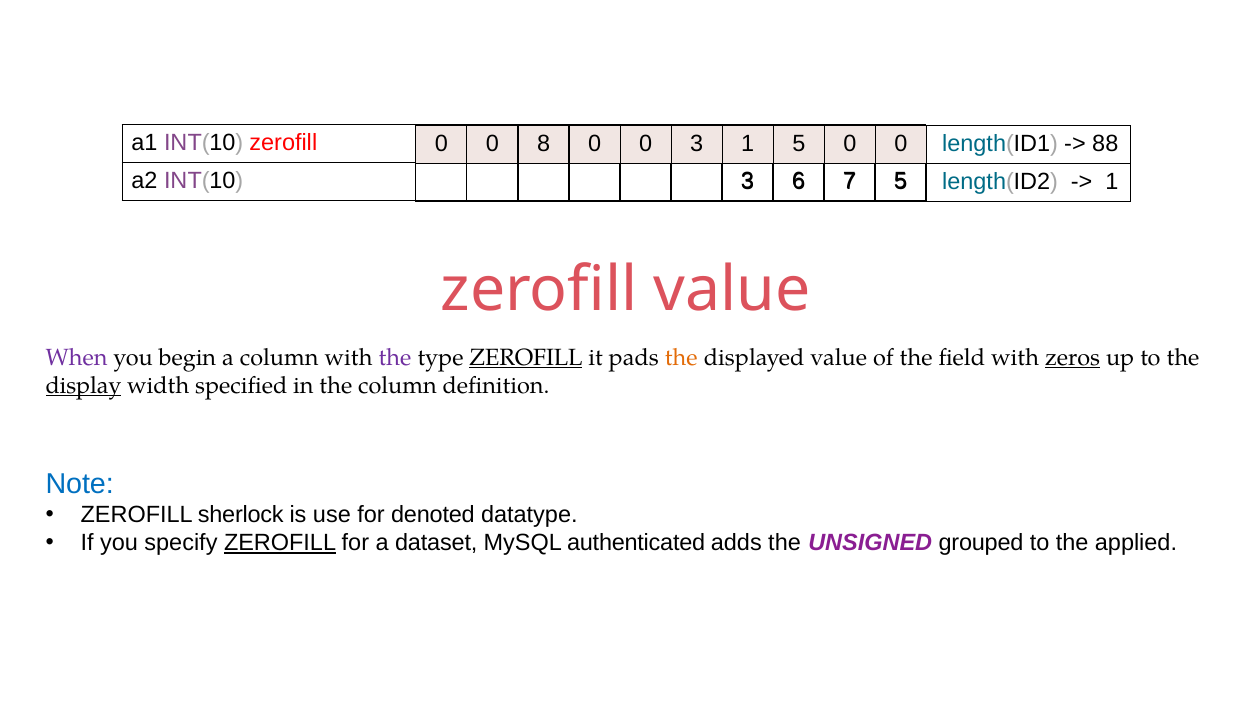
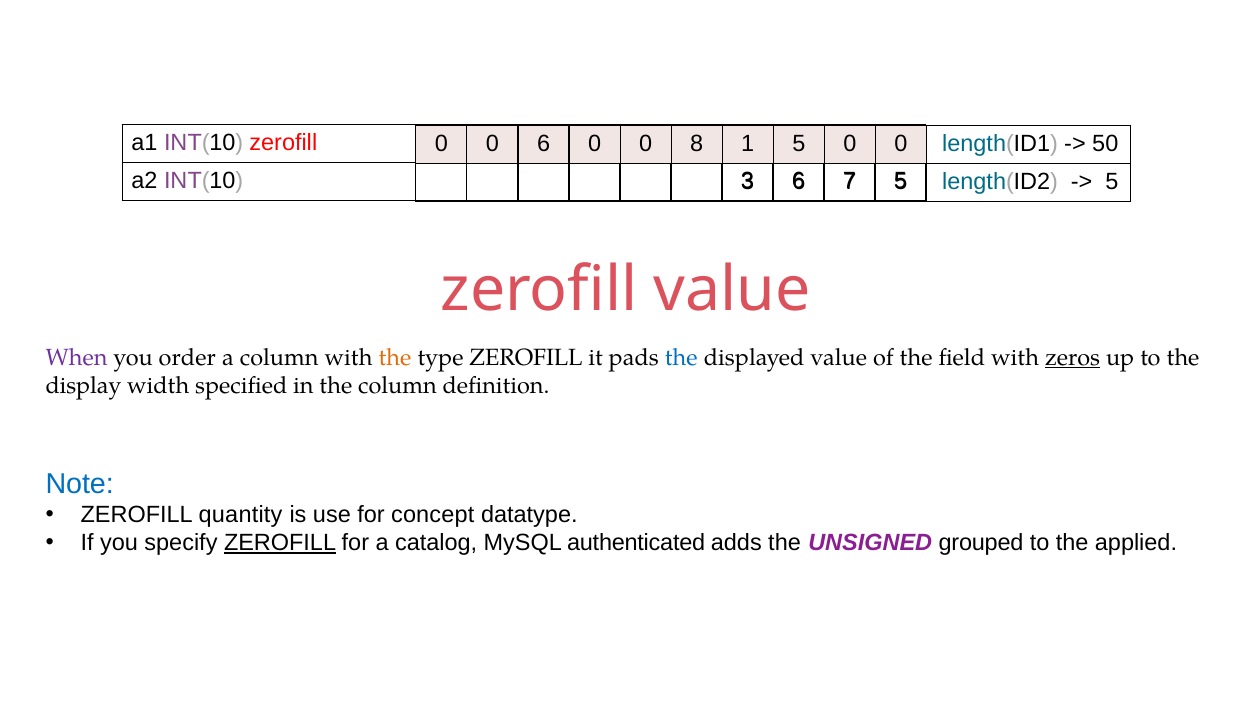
0 8: 8 -> 6 (544, 144)
0 3: 3 -> 8 (697, 144)
88: 88 -> 50 (1105, 144)
1: 1 -> 5 (1112, 182)
begin: begin -> order (187, 358)
the colour: purple -> orange (395, 358)
ZEROFILL underline: present -> none (526, 358)
the colour: orange -> blue (681, 358)
display underline: present -> none (83, 386)
sherlock: sherlock -> quantity (241, 515)
denoted: denoted -> concept (433, 515)
dataset: dataset -> catalog (436, 543)
